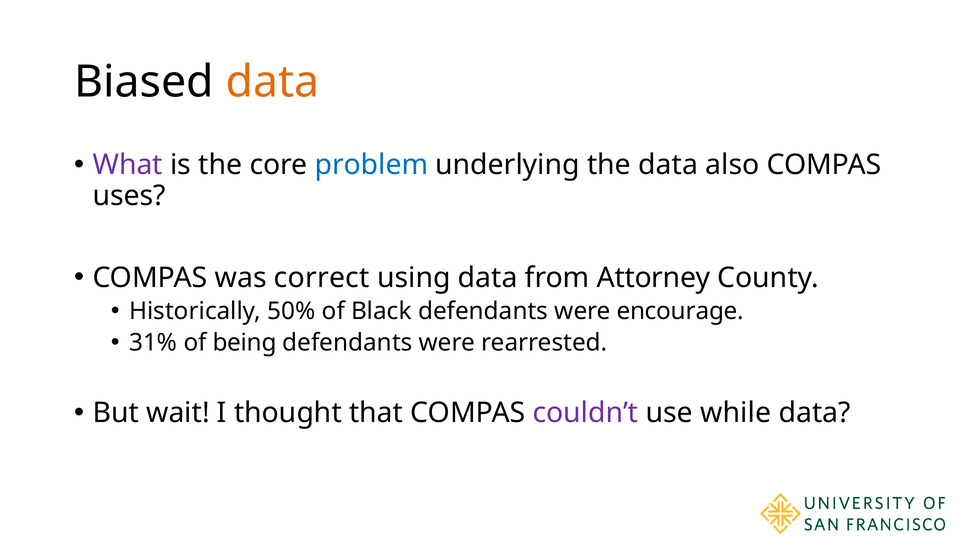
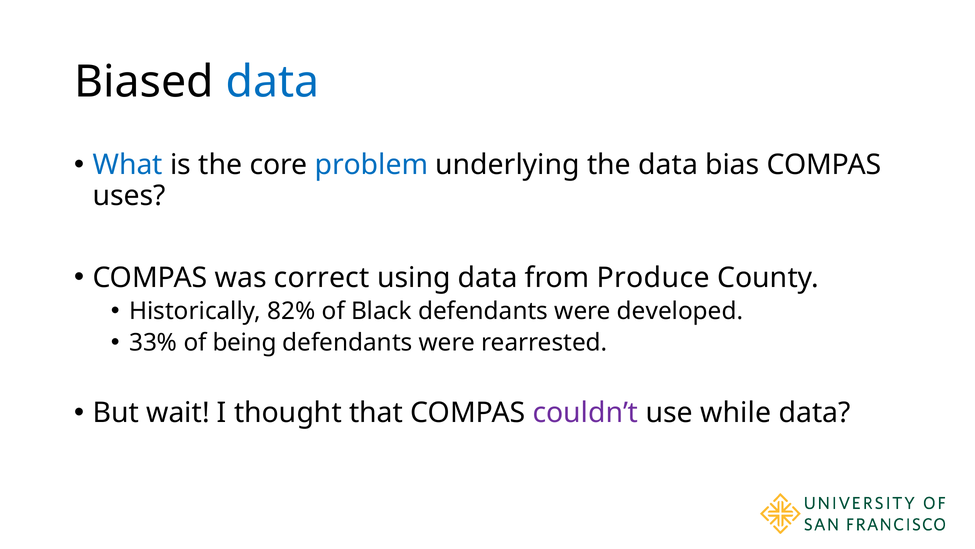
data colour: orange -> blue (272, 82)
What colour: purple -> blue (128, 165)
also: also -> bias (732, 165)
Attorney: Attorney -> Produce (653, 277)
50%: 50% -> 82% (291, 311)
encourage: encourage -> developed (680, 311)
31%: 31% -> 33% (153, 342)
